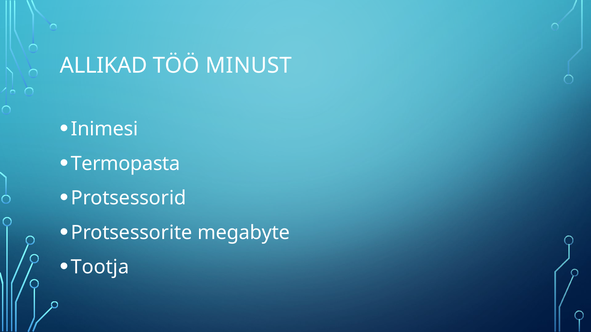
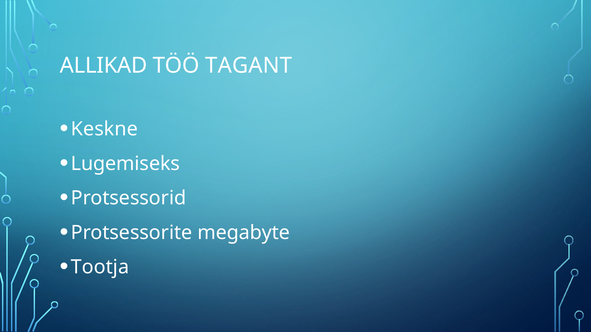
MINUST: MINUST -> TAGANT (249, 66)
Inimesi: Inimesi -> Keskne (104, 129)
Termopasta: Termopasta -> Lugemiseks (125, 164)
